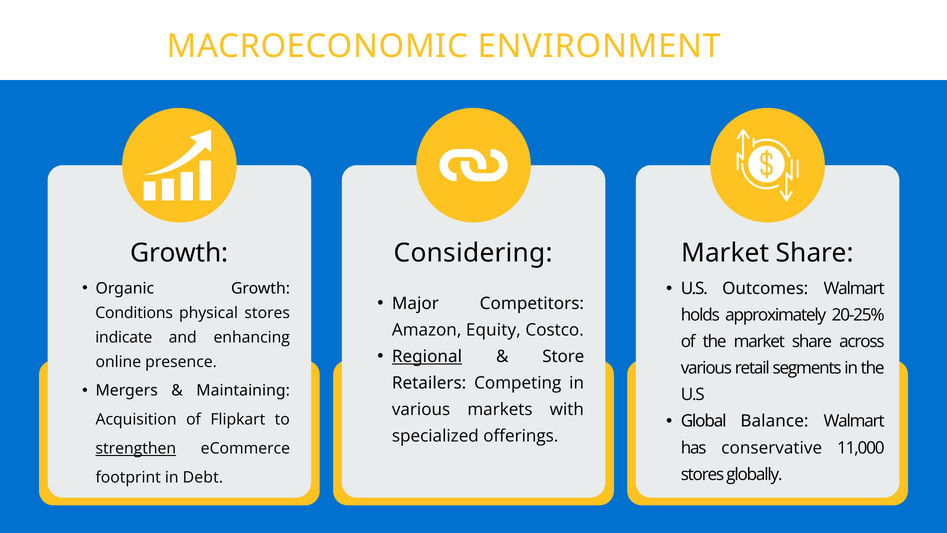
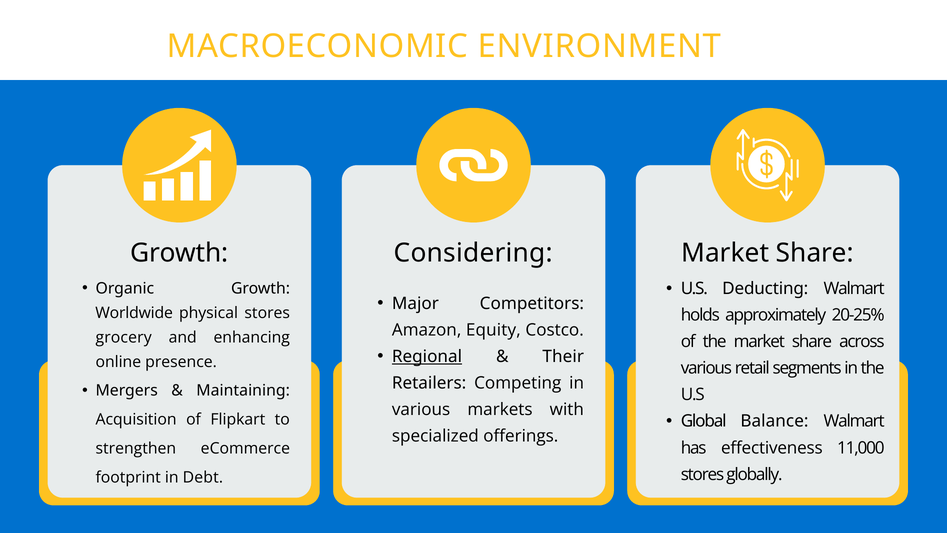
Outcomes: Outcomes -> Deducting (765, 289)
Conditions: Conditions -> Worldwide (134, 313)
indicate: indicate -> grocery (124, 337)
Store: Store -> Their (563, 357)
conservative: conservative -> effectiveness (772, 448)
strengthen underline: present -> none (136, 448)
